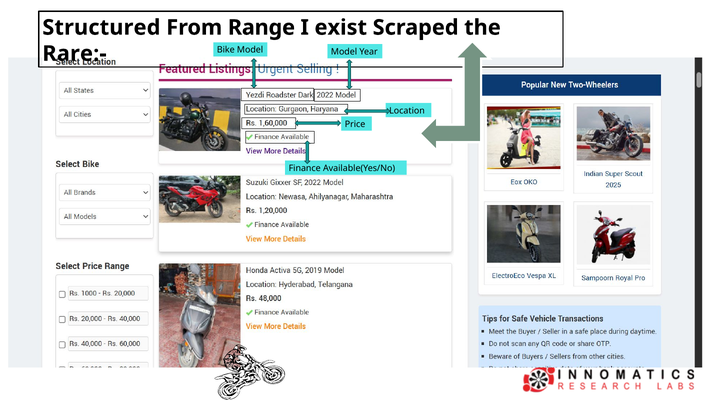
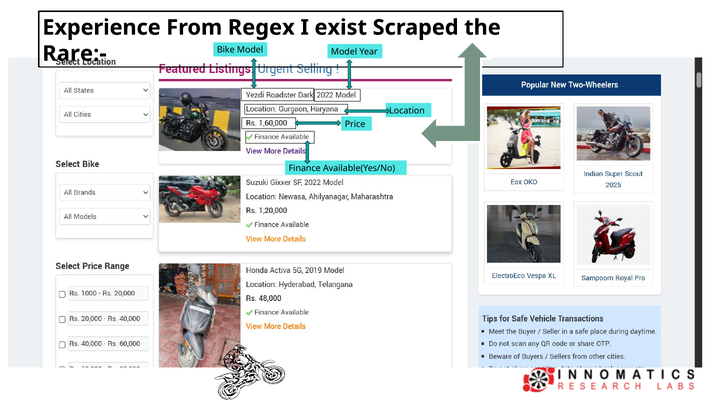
Structured: Structured -> Experience (102, 28)
Range: Range -> Regex (261, 28)
